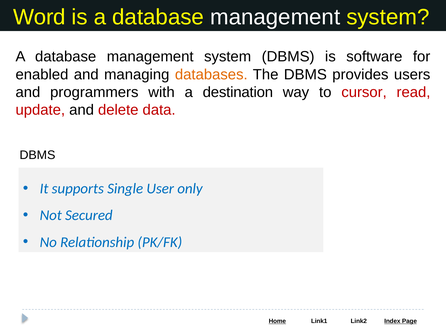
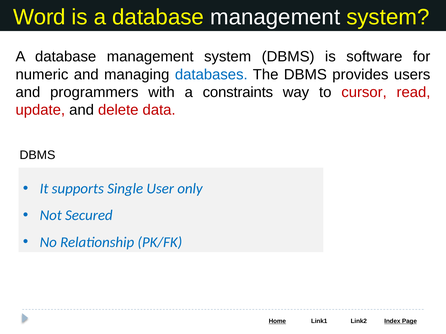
enabled: enabled -> numeric (42, 75)
databases colour: orange -> blue (211, 75)
destination: destination -> constraints (238, 92)
